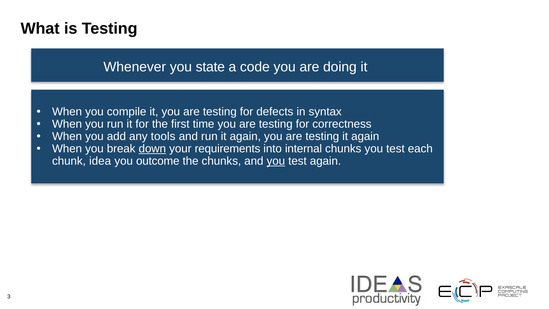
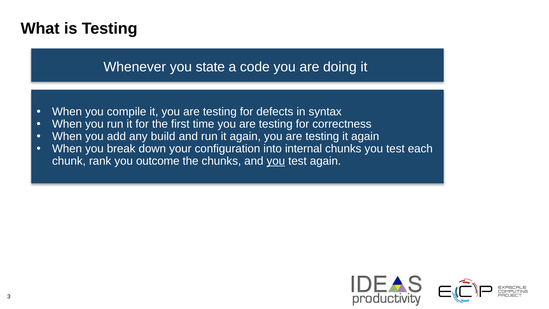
tools: tools -> build (163, 136)
down underline: present -> none (152, 149)
requirements: requirements -> configuration (227, 149)
idea: idea -> rank (100, 161)
